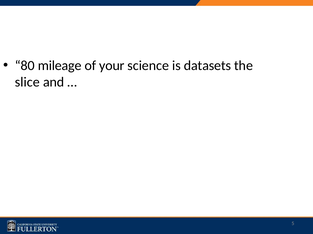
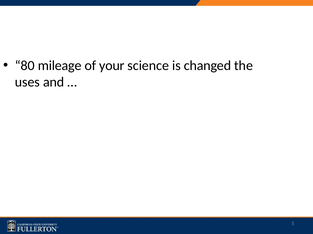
datasets: datasets -> changed (207, 66)
slice: slice -> uses (27, 82)
